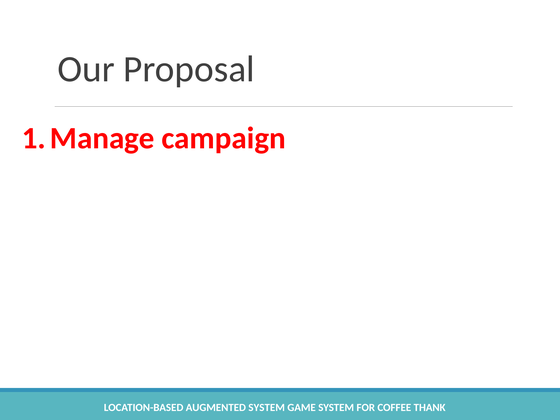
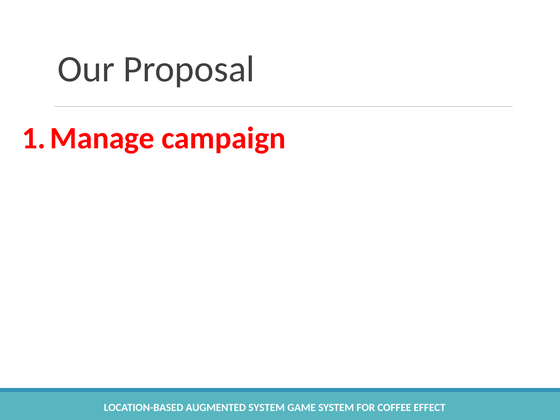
THANK: THANK -> EFFECT (430, 408)
